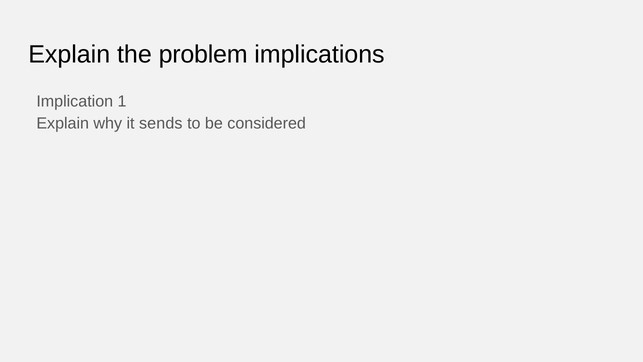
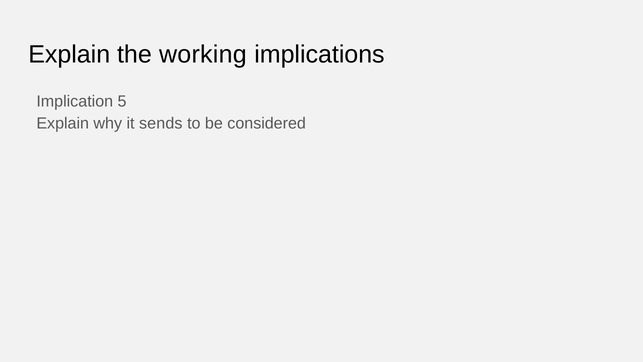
problem: problem -> working (203, 54)
1: 1 -> 5 (122, 101)
